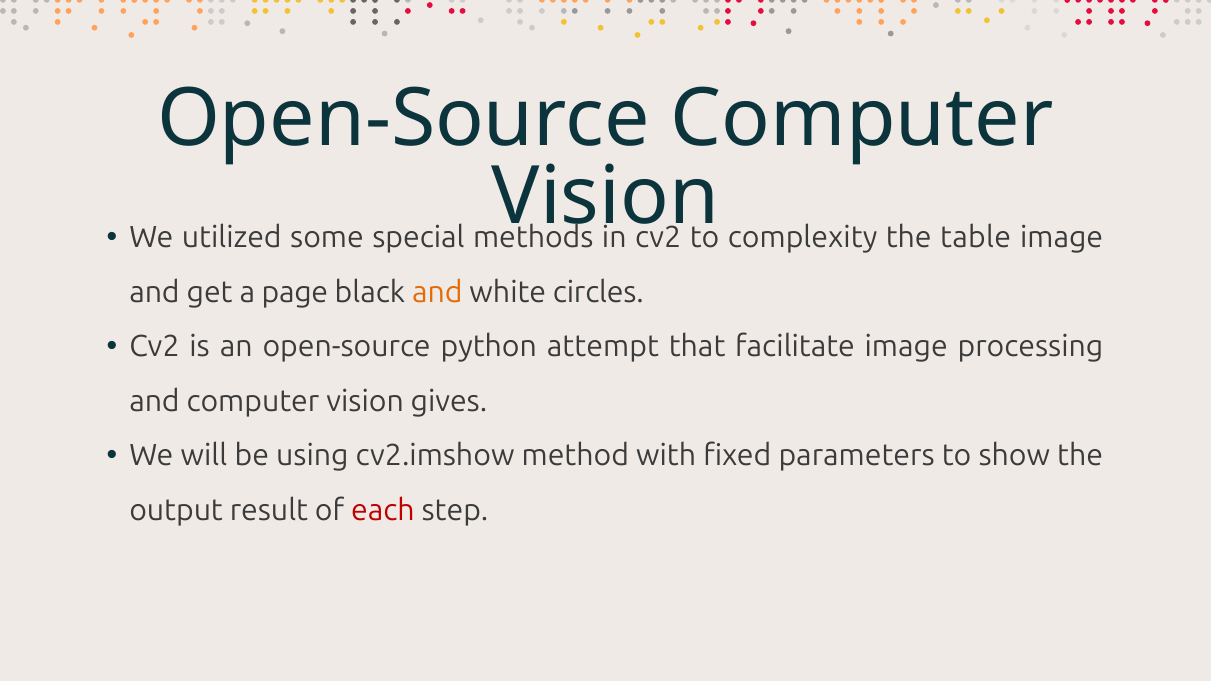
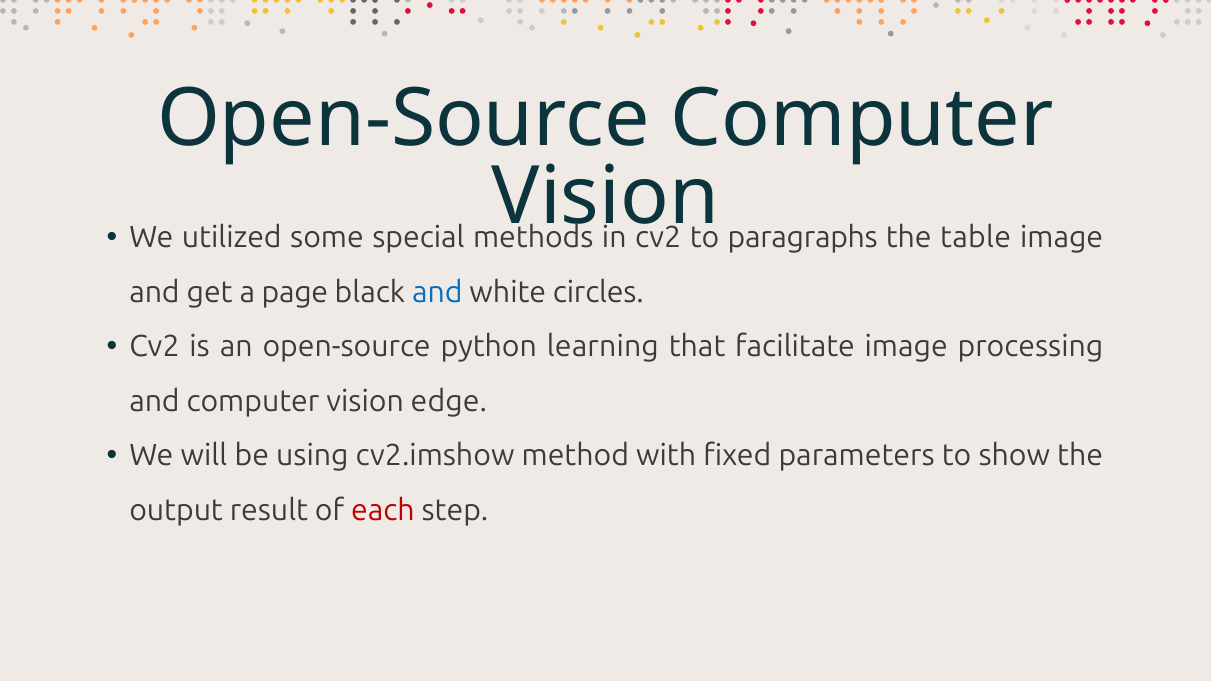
complexity: complexity -> paragraphs (803, 238)
and colour: orange -> blue (437, 293)
attempt: attempt -> learning (603, 347)
gives: gives -> edge (449, 402)
